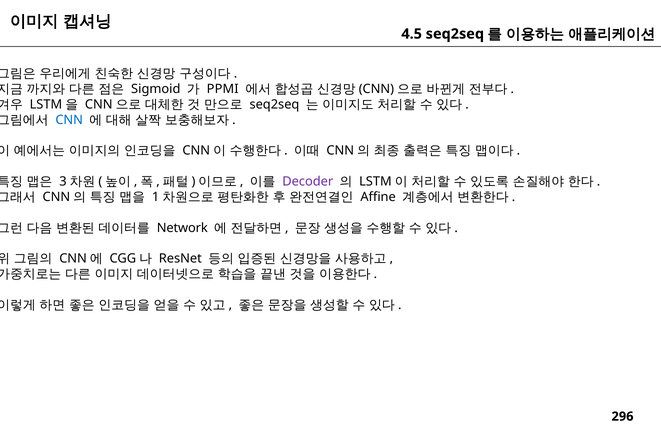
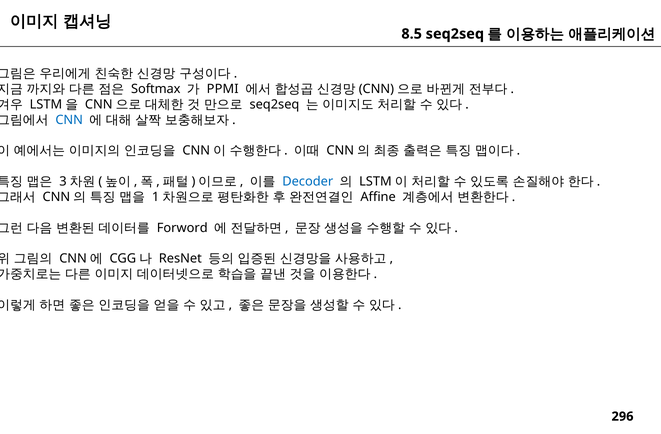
4.5: 4.5 -> 8.5 (412, 34)
Sigmoid: Sigmoid -> Softmax (156, 89)
Decoder colour: purple -> blue (308, 182)
Network: Network -> Forword (182, 228)
